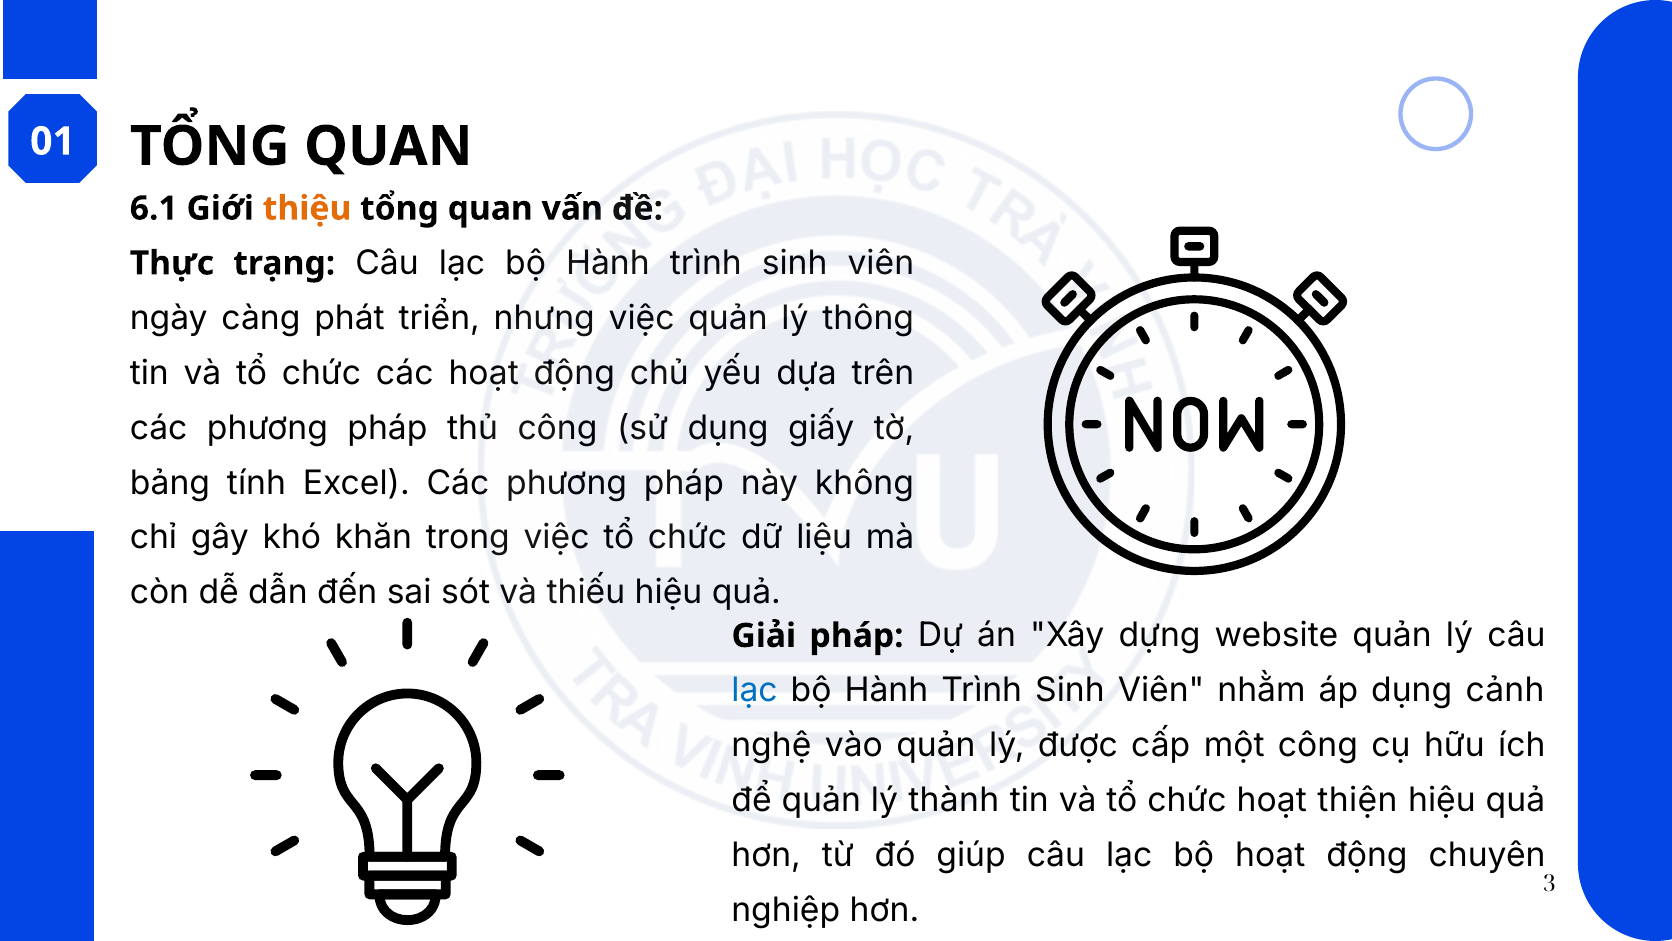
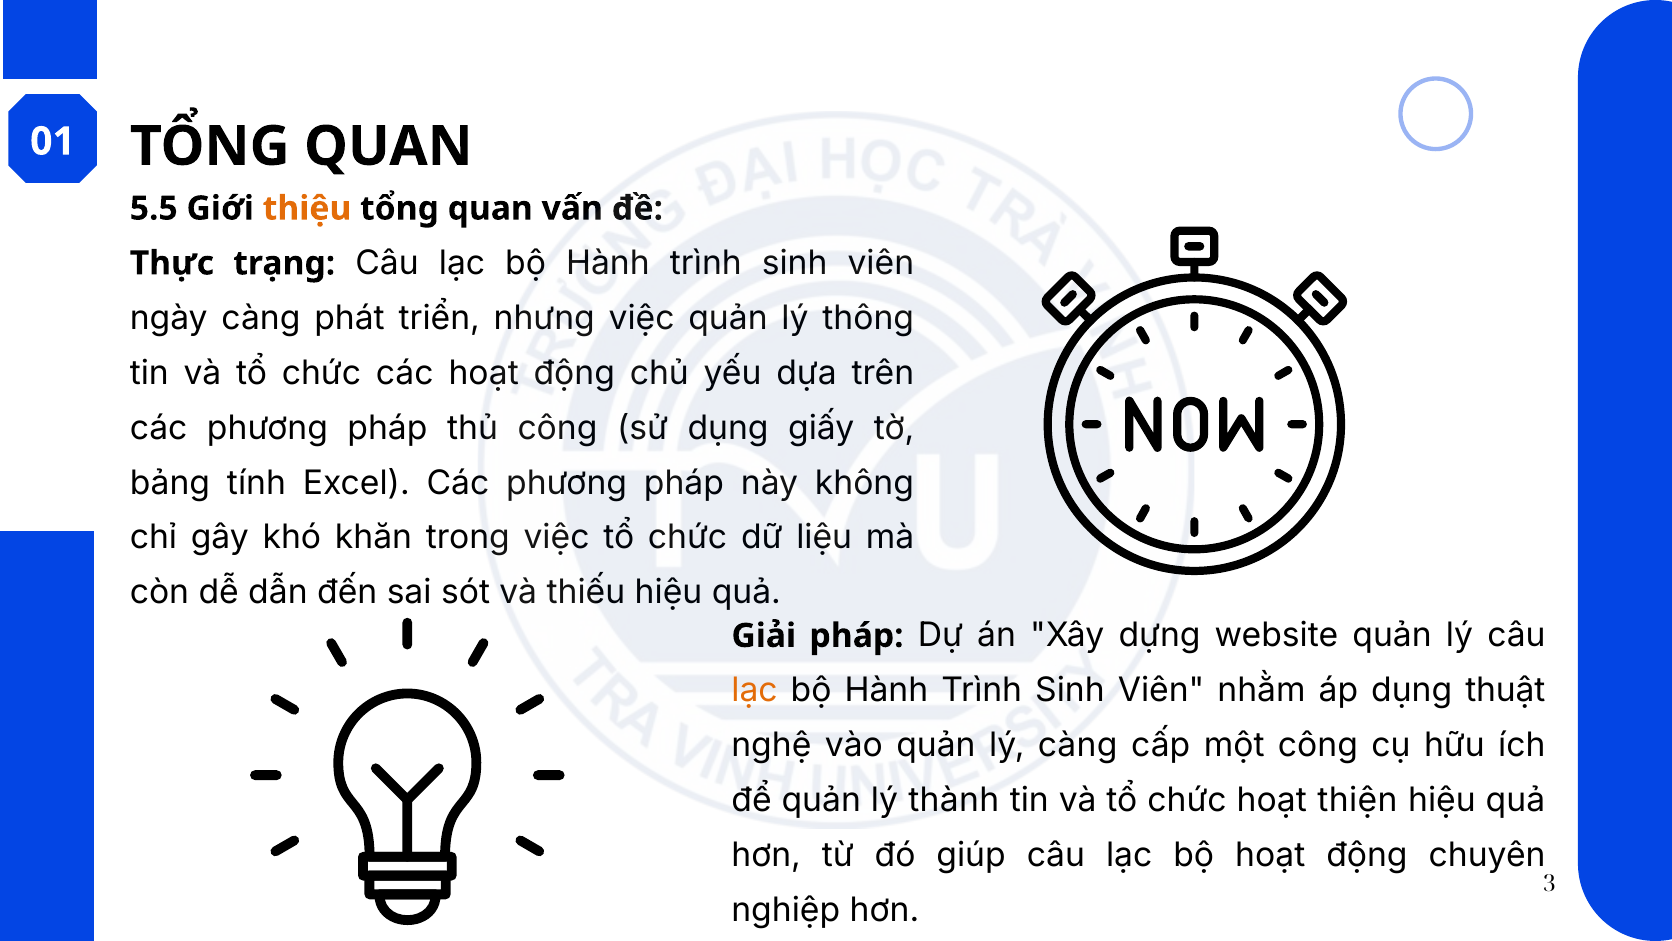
6.1: 6.1 -> 5.5 (154, 208)
lạc colour: blue -> orange (755, 690)
cảnh: cảnh -> thuật (1505, 690)
lý được: được -> càng (1078, 745)
